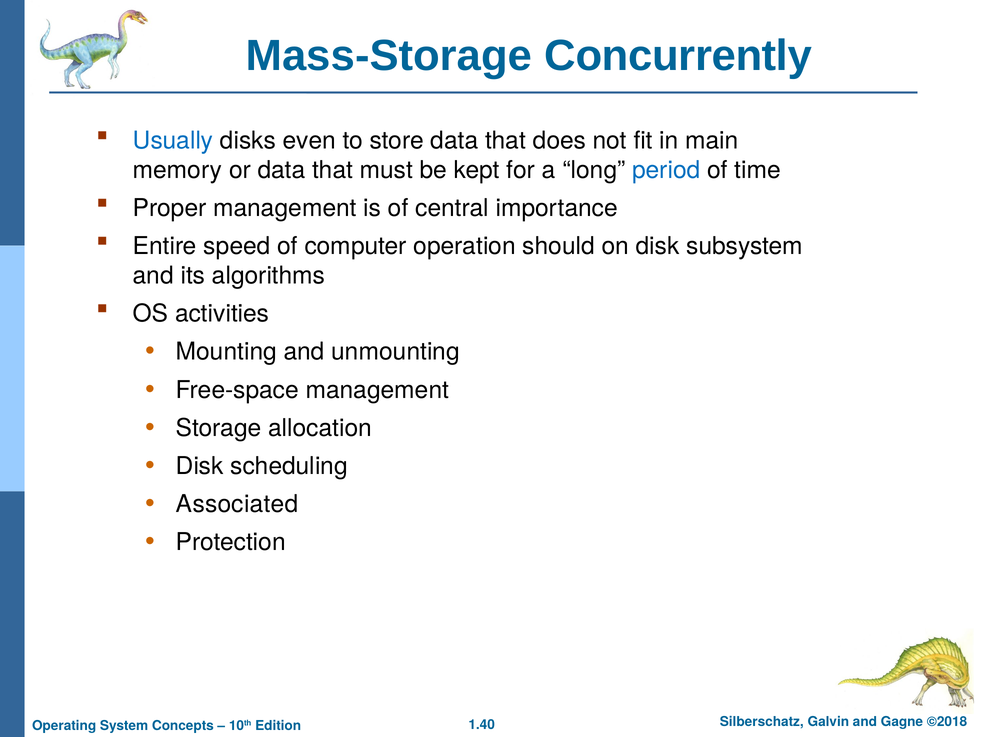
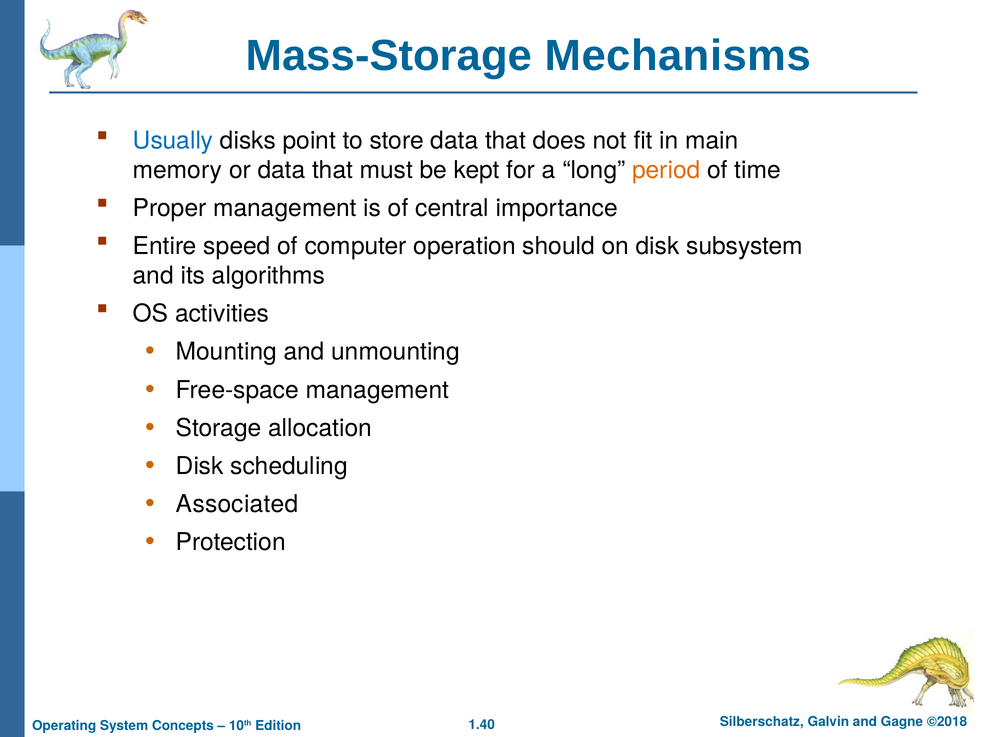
Concurrently: Concurrently -> Mechanisms (678, 56)
even: even -> point (309, 141)
period colour: blue -> orange (666, 170)
